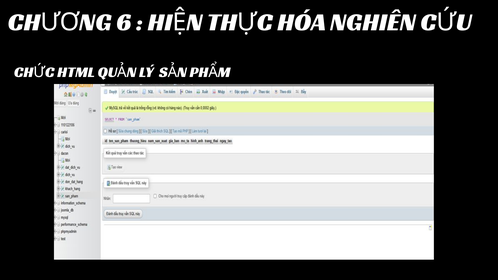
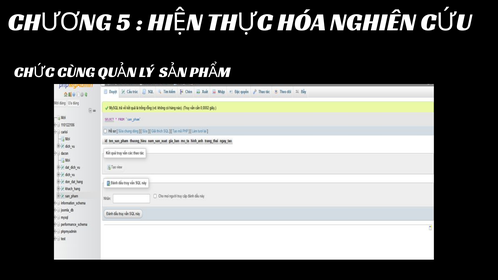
6: 6 -> 5 (124, 22)
HTML: HTML -> CÙNG (76, 72)
